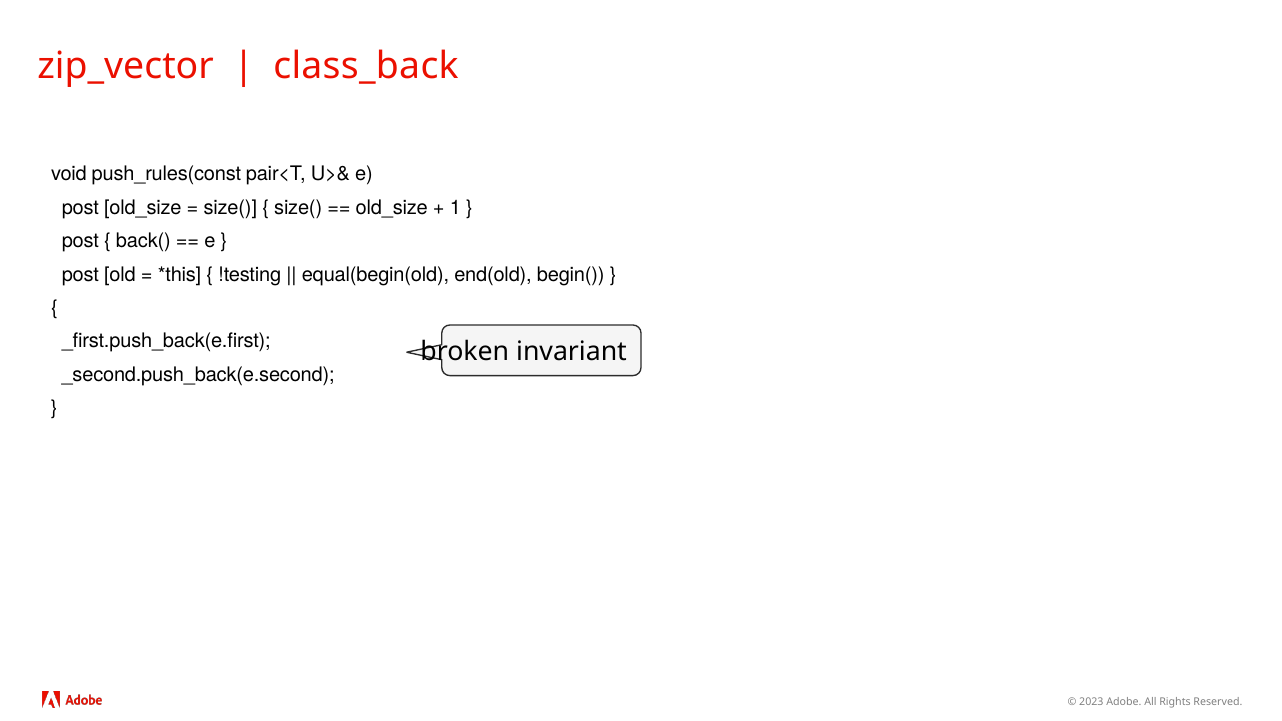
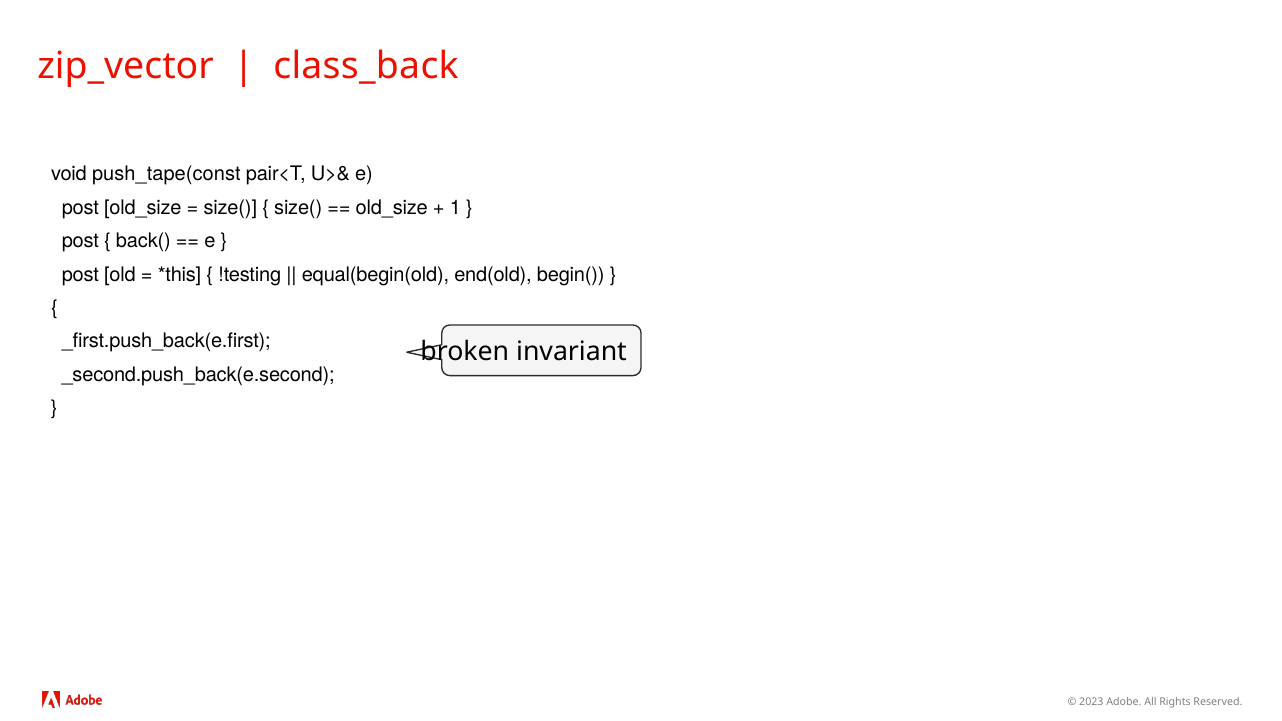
push_rules(const: push_rules(const -> push_tape(const (166, 174)
